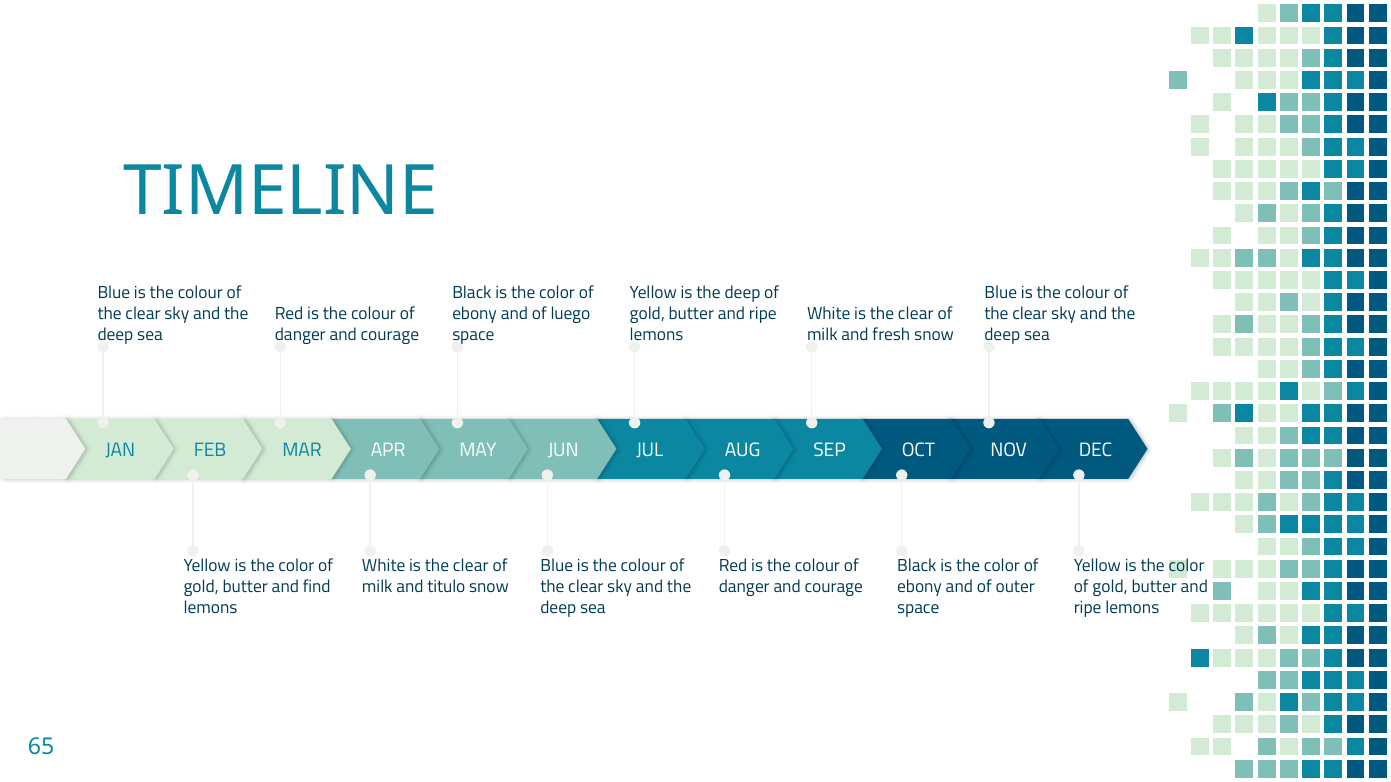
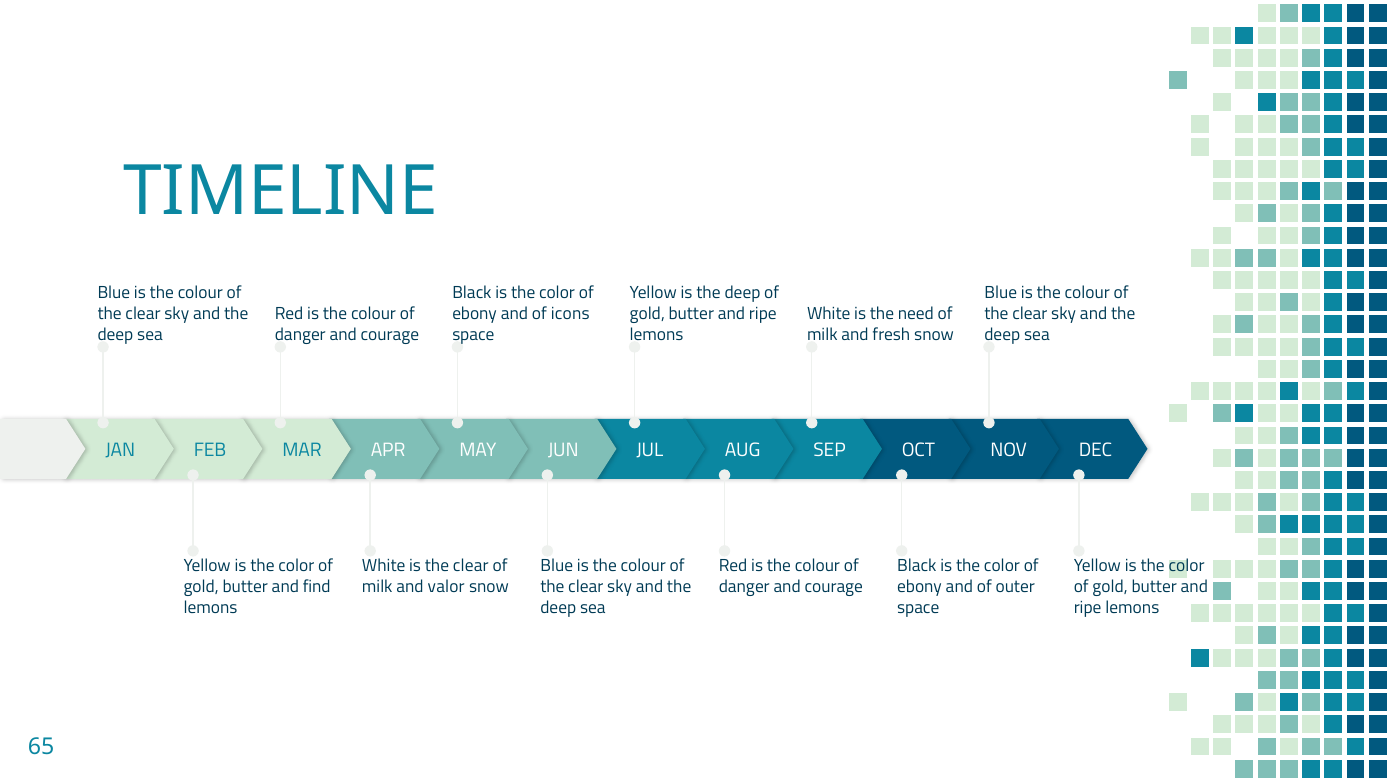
luego: luego -> icons (570, 314)
clear: clear -> need (916, 314)
titulo: titulo -> valor (446, 588)
